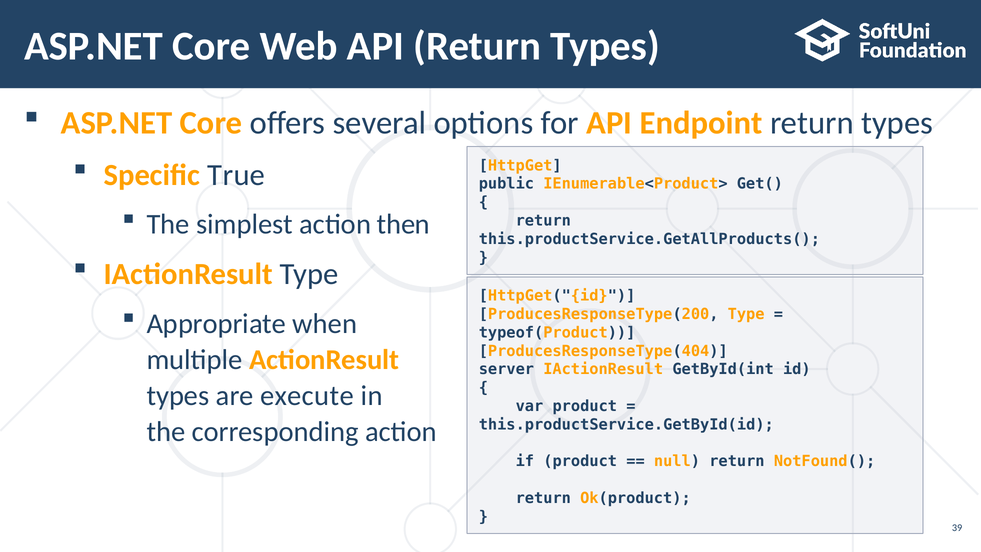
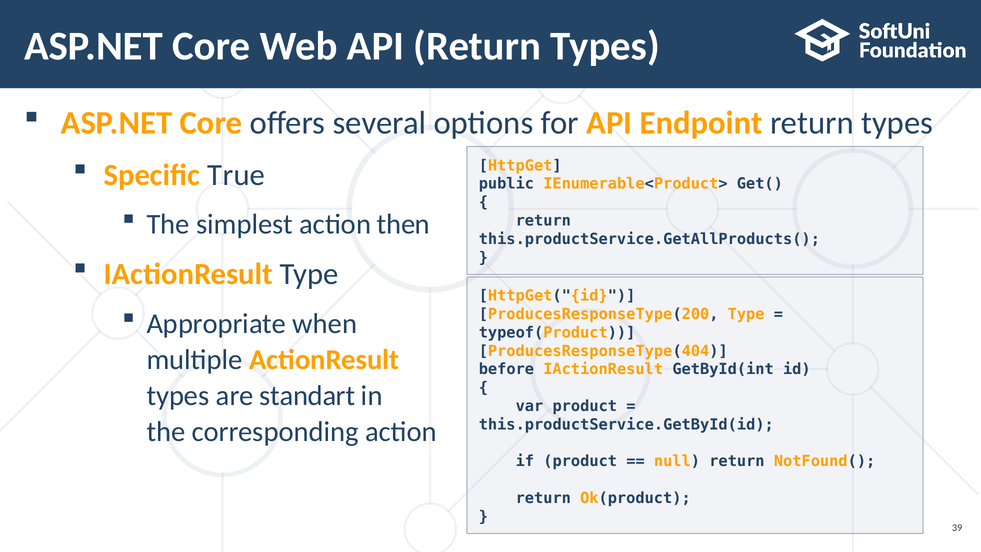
server: server -> before (506, 369)
execute: execute -> standart (307, 395)
